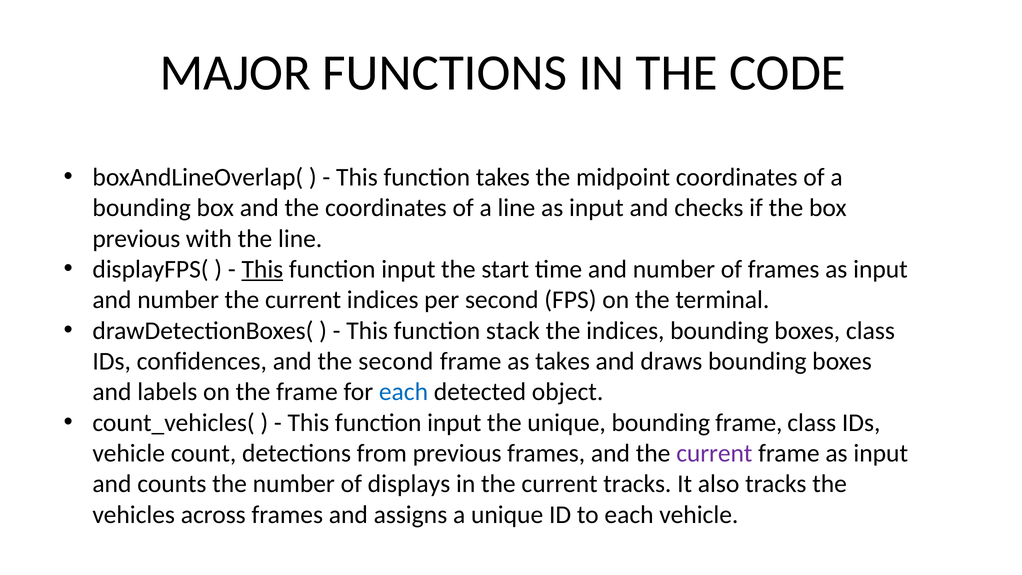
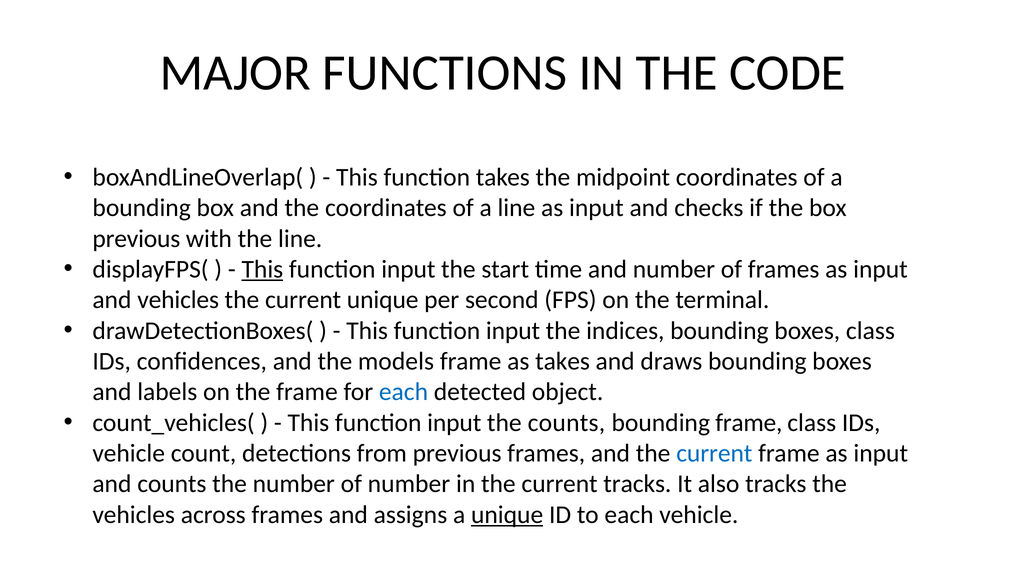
number: number -> vehicles (178, 300)
current indices: indices -> unique (383, 300)
stack: stack -> input (513, 331)
the second: second -> models (396, 361)
the unique: unique -> counts (566, 423)
current colour: purple -> blue (714, 453)
of displays: displays -> number (409, 484)
unique underline: none -> present (507, 515)
